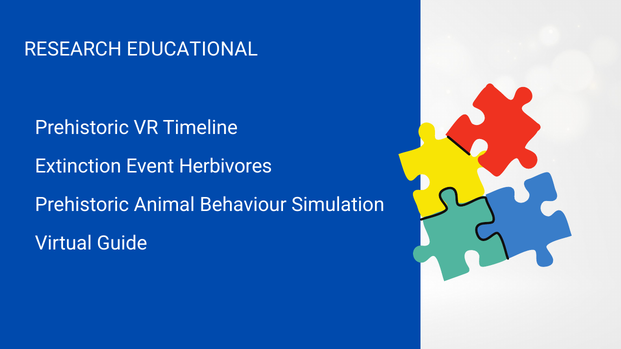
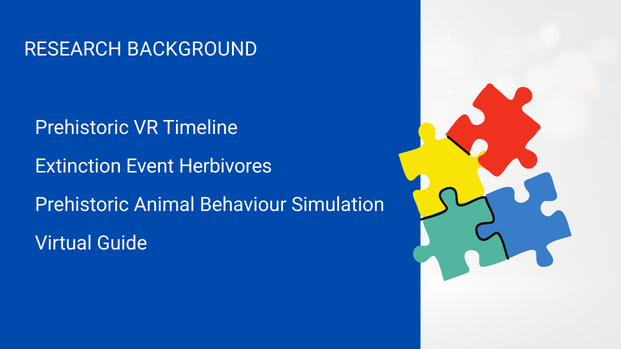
EDUCATIONAL: EDUCATIONAL -> BACKGROUND (192, 49)
